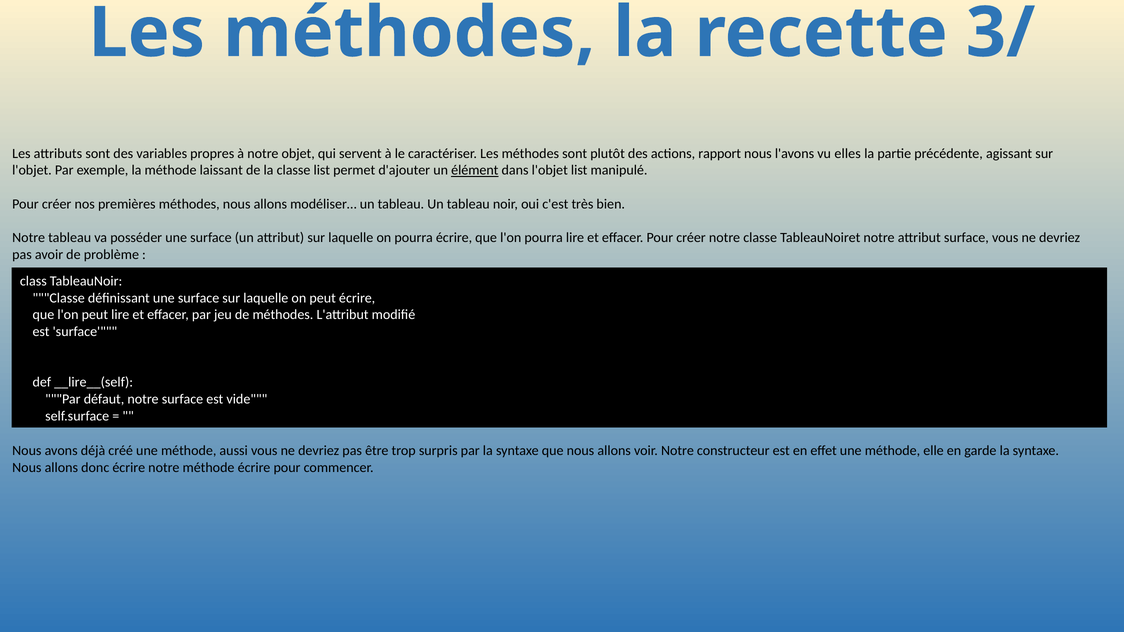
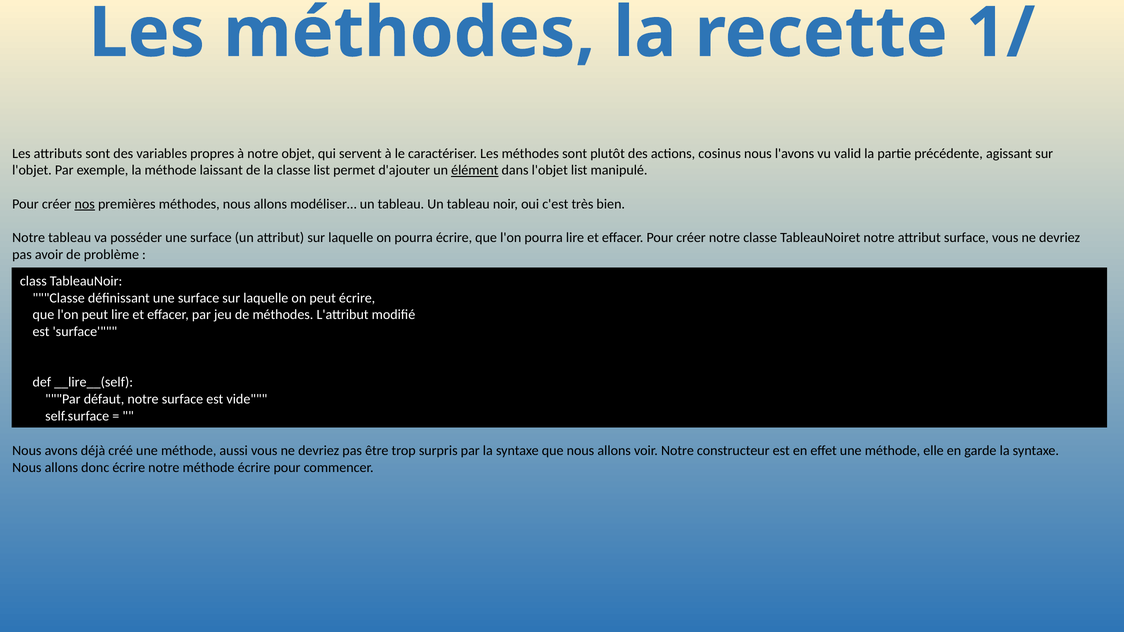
3/: 3/ -> 1/ (1001, 33)
rapport: rapport -> cosinus (720, 154)
elles: elles -> valid (848, 154)
nos underline: none -> present (85, 204)
